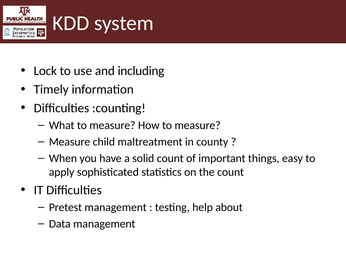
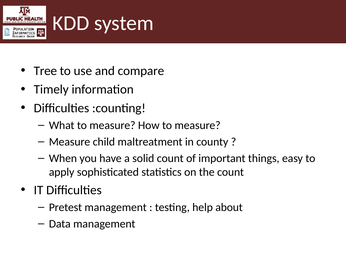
Lock: Lock -> Tree (45, 71)
including: including -> compare (141, 71)
